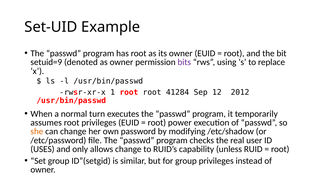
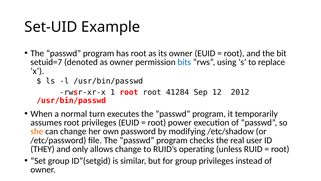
setuid=9: setuid=9 -> setuid=7 (46, 62)
bits colour: purple -> blue (184, 62)
USES: USES -> THEY (42, 149)
capability: capability -> operating (197, 149)
